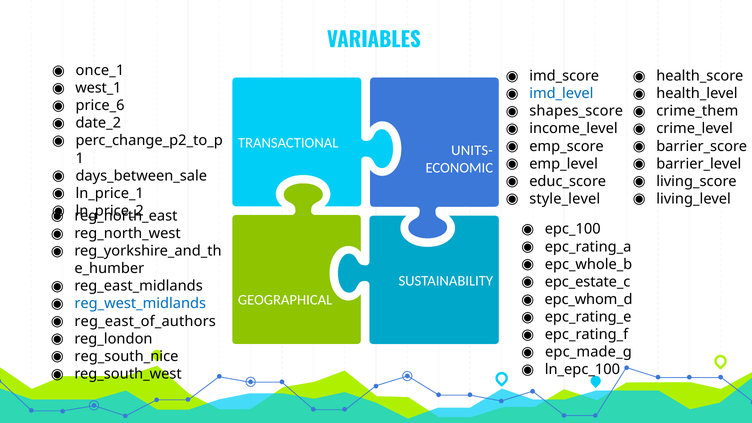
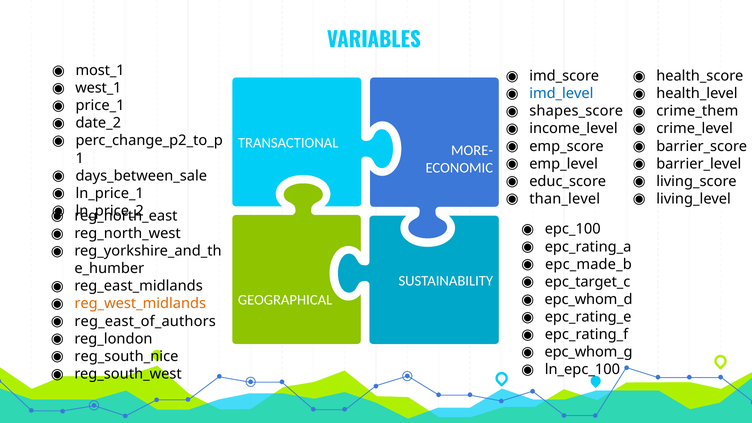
once_1: once_1 -> most_1 (100, 70)
price_6: price_6 -> price_1 (100, 106)
UNITS-: UNITS- -> MORE- (472, 150)
style_level: style_level -> than_level (565, 199)
epc_whole_b: epc_whole_b -> epc_made_b (588, 264)
epc_estate_c: epc_estate_c -> epc_target_c (588, 282)
reg_west_midlands colour: blue -> orange (140, 304)
epc_made_g: epc_made_g -> epc_whom_g (589, 352)
